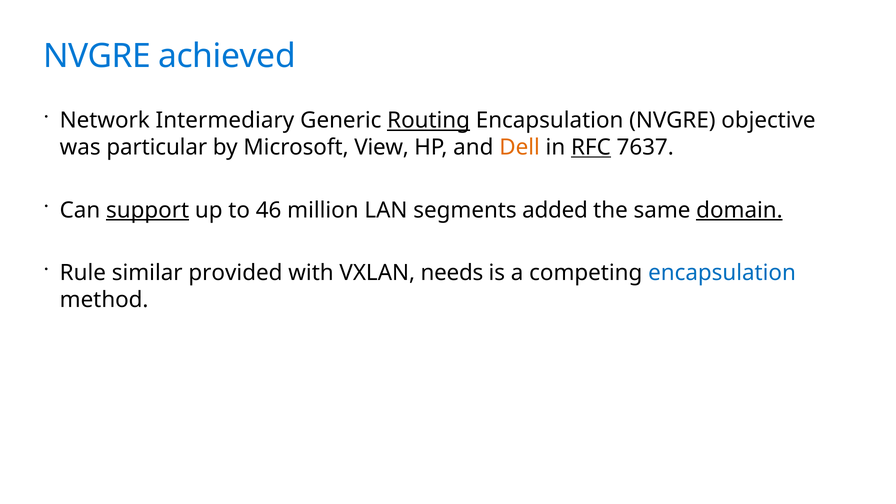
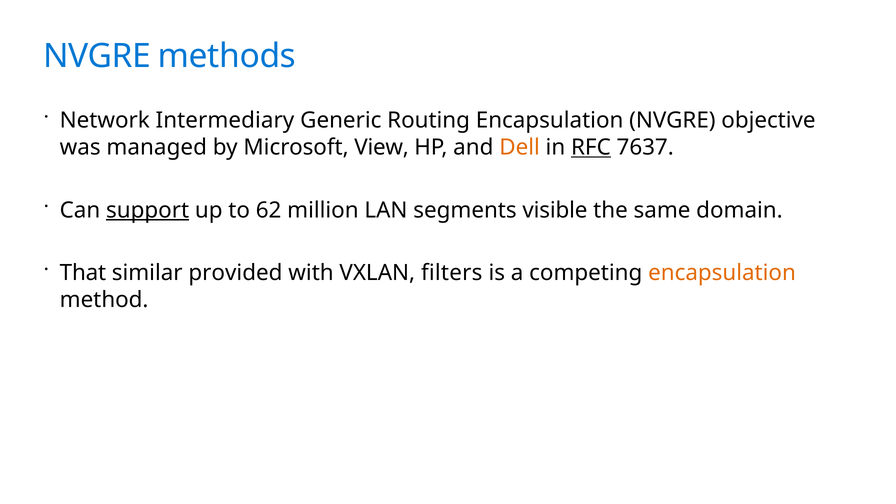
achieved: achieved -> methods (227, 56)
Routing underline: present -> none (429, 121)
particular: particular -> managed (157, 147)
46: 46 -> 62 (269, 210)
added: added -> visible (555, 210)
domain underline: present -> none (739, 210)
Rule: Rule -> That (83, 273)
needs: needs -> filters (452, 273)
encapsulation colour: blue -> orange (722, 273)
